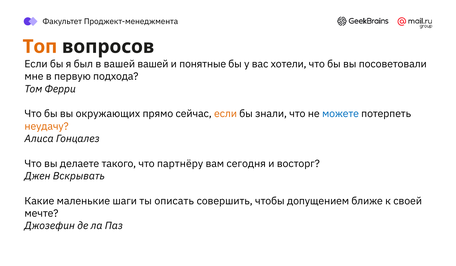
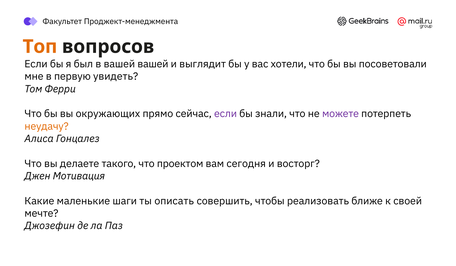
понятные: понятные -> выглядит (203, 64)
подхода: подхода -> увидеть (116, 77)
если colour: orange -> purple (226, 114)
можете colour: blue -> purple (341, 114)
партнёру: партнёру -> проектом (180, 164)
Вскрывать: Вскрывать -> Мотивация (79, 176)
допущением: допущением -> реализовать (318, 201)
